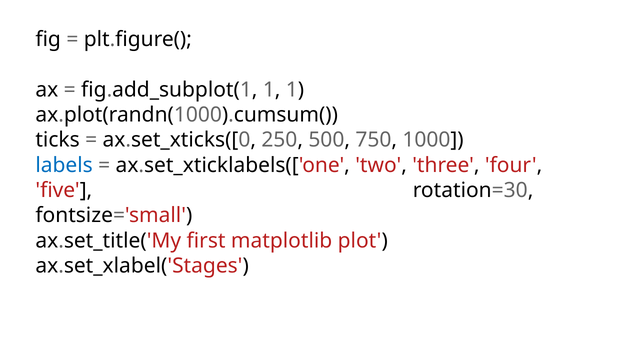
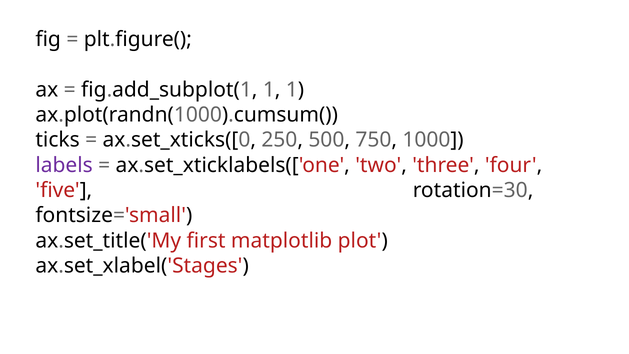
labels colour: blue -> purple (64, 165)
